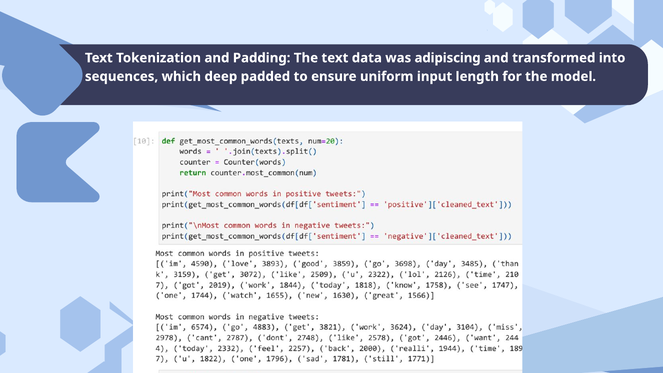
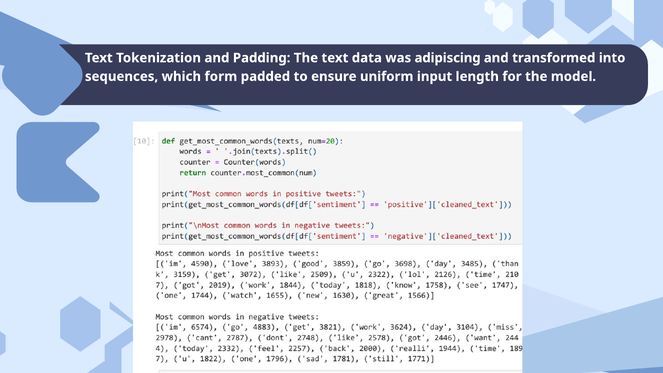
deep: deep -> form (221, 76)
